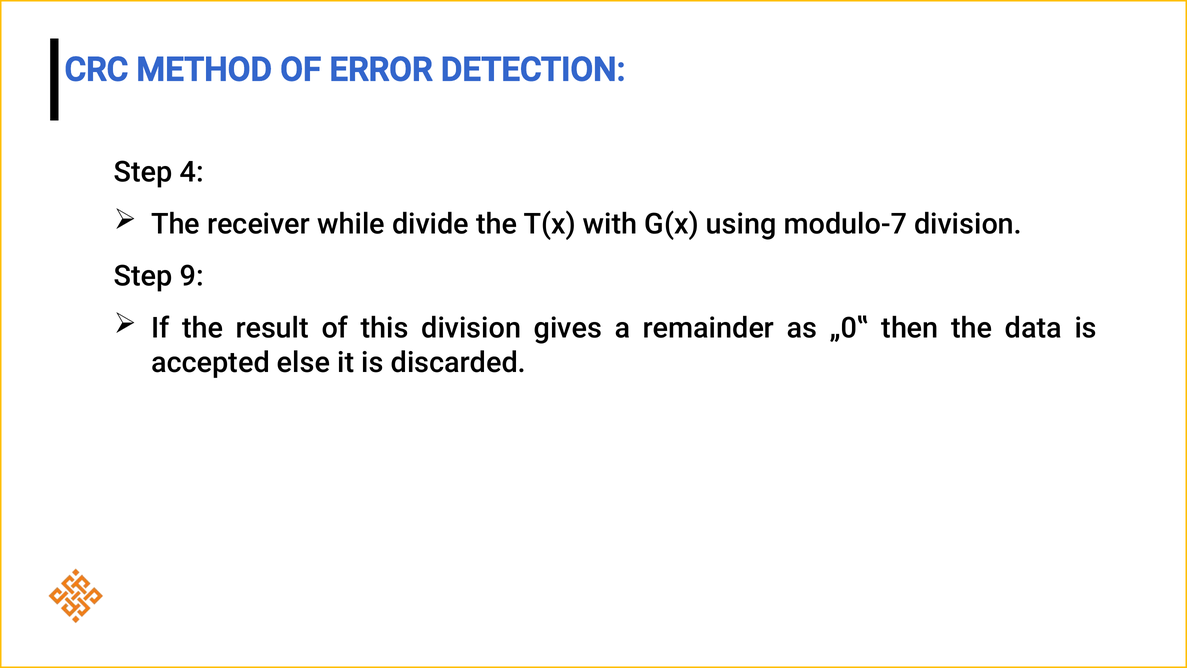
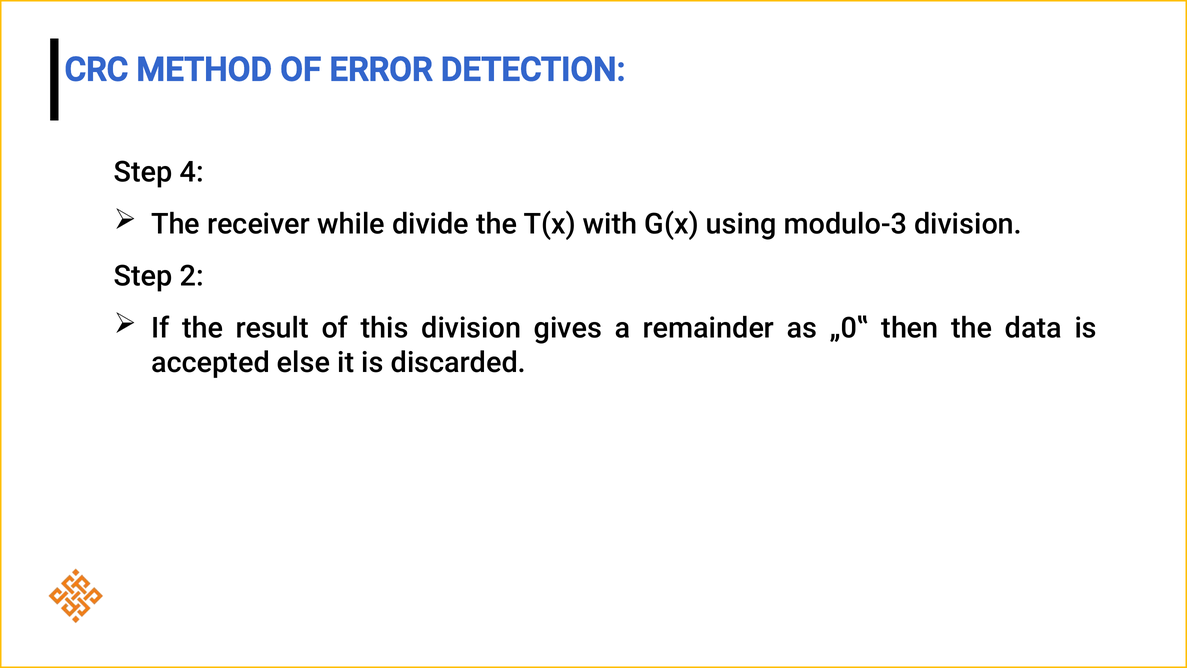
modulo-7: modulo-7 -> modulo-3 (845, 224)
9: 9 -> 2 (192, 276)
